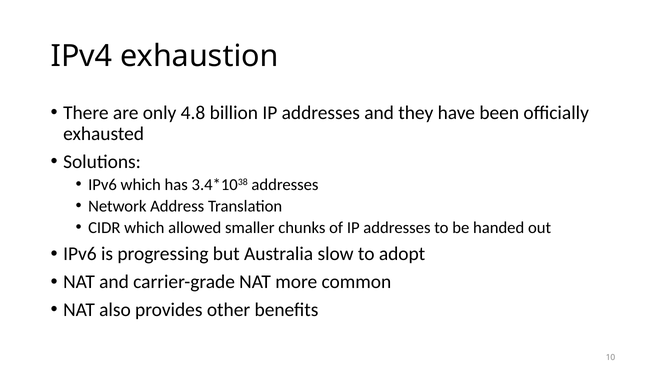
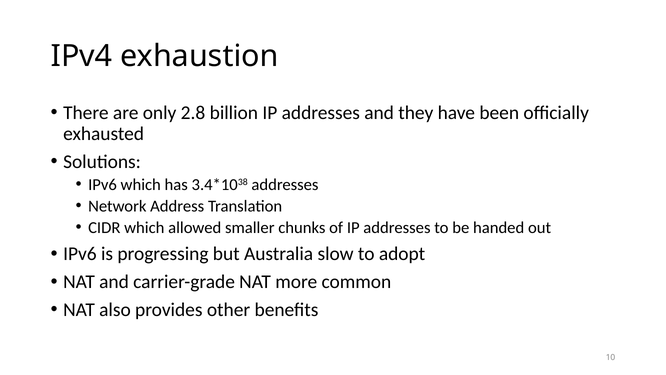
4.8: 4.8 -> 2.8 (193, 113)
